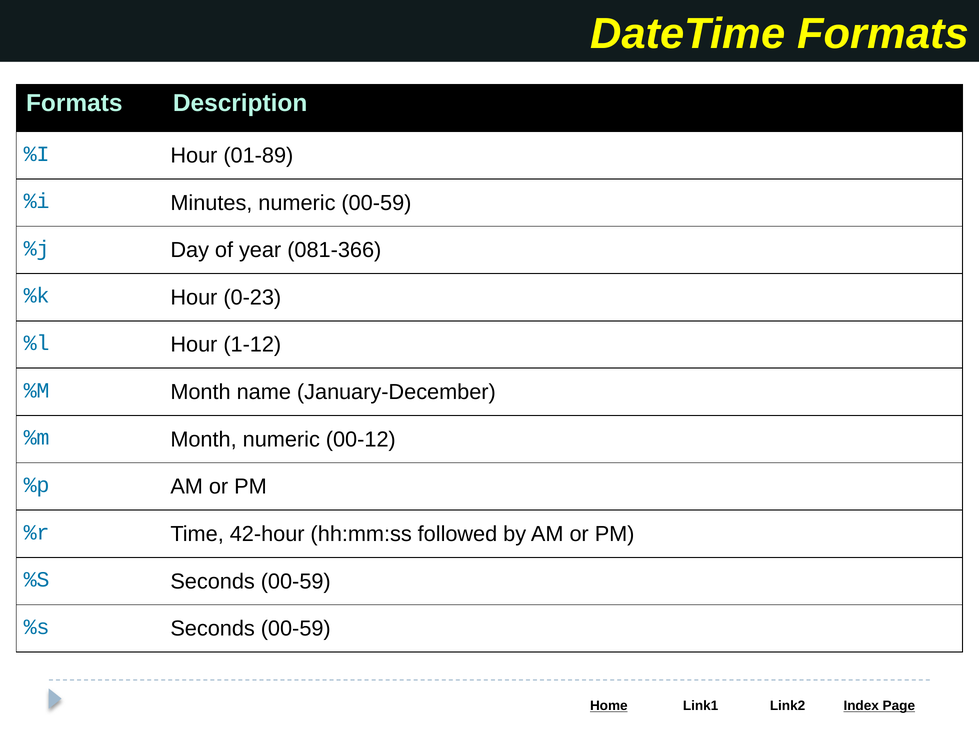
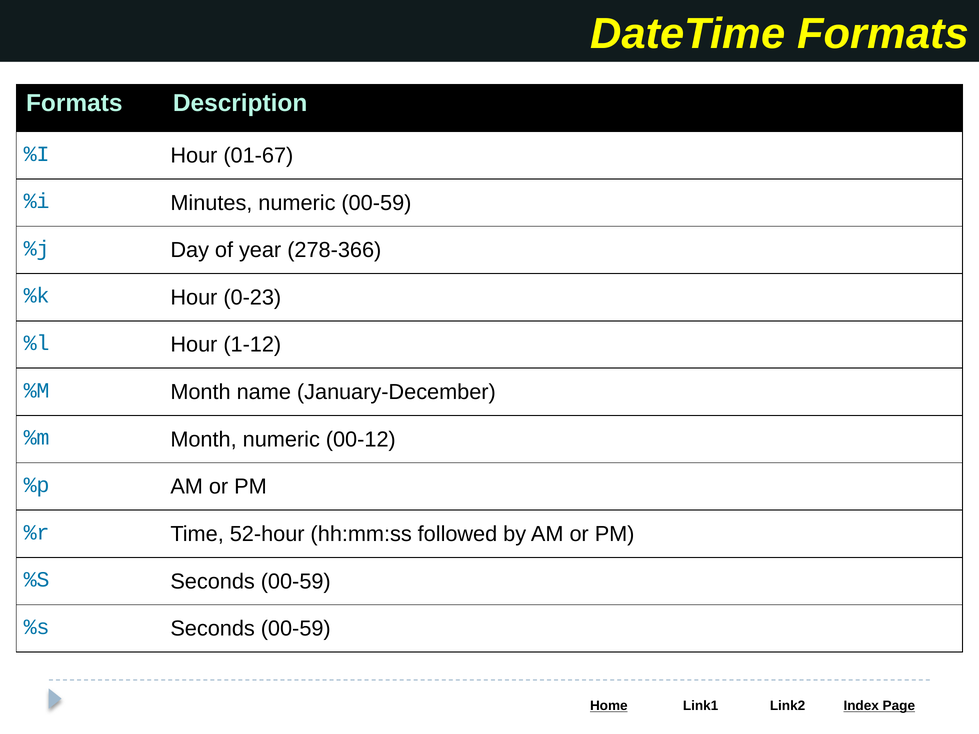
01-89: 01-89 -> 01-67 (258, 156)
081-366: 081-366 -> 278-366 (334, 250)
42-hour: 42-hour -> 52-hour (267, 534)
